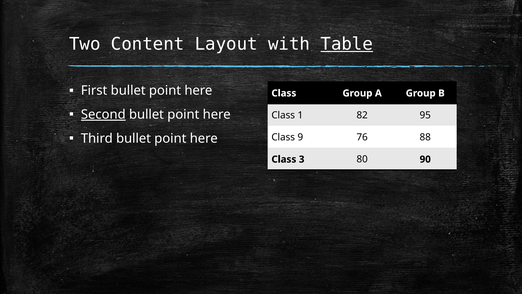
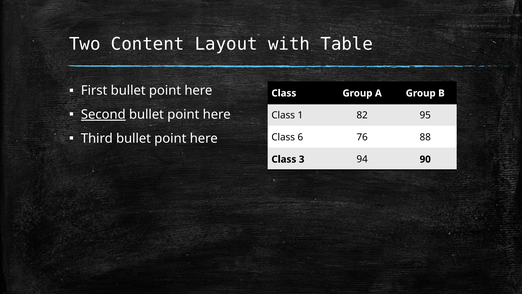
Table underline: present -> none (347, 44)
9: 9 -> 6 (300, 137)
80: 80 -> 94 (362, 159)
